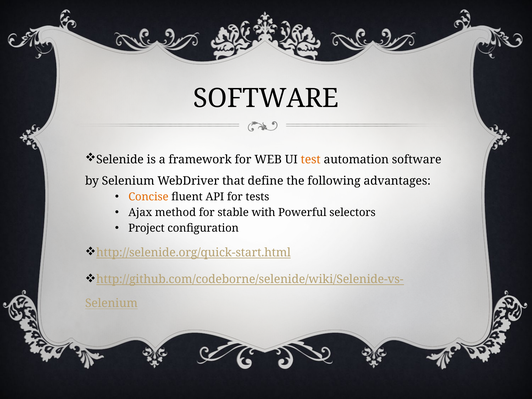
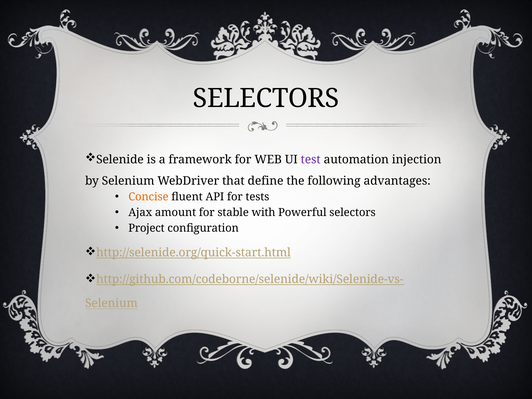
SOFTWARE: SOFTWARE -> SELECTORS (266, 98)
test colour: orange -> purple (311, 160)
automation software: software -> injection (417, 160)
method: method -> amount (176, 212)
